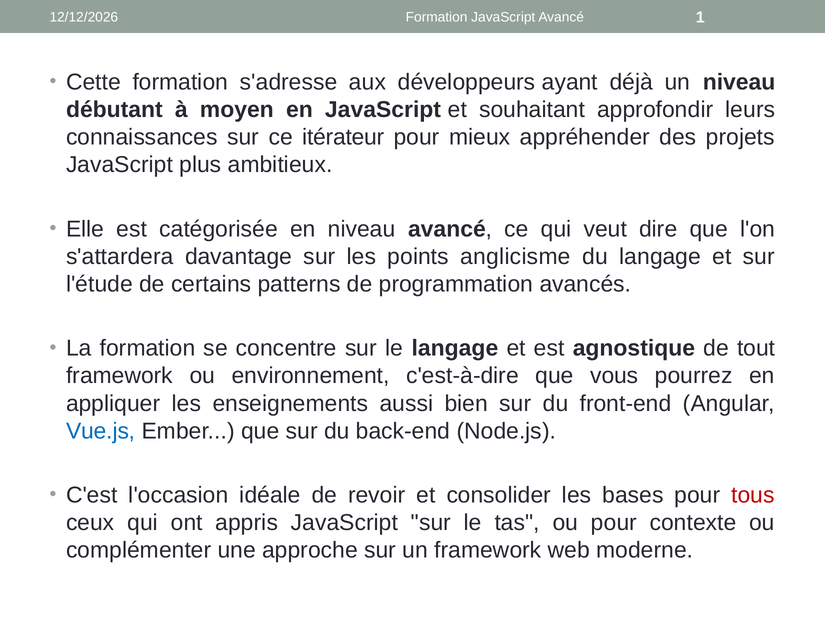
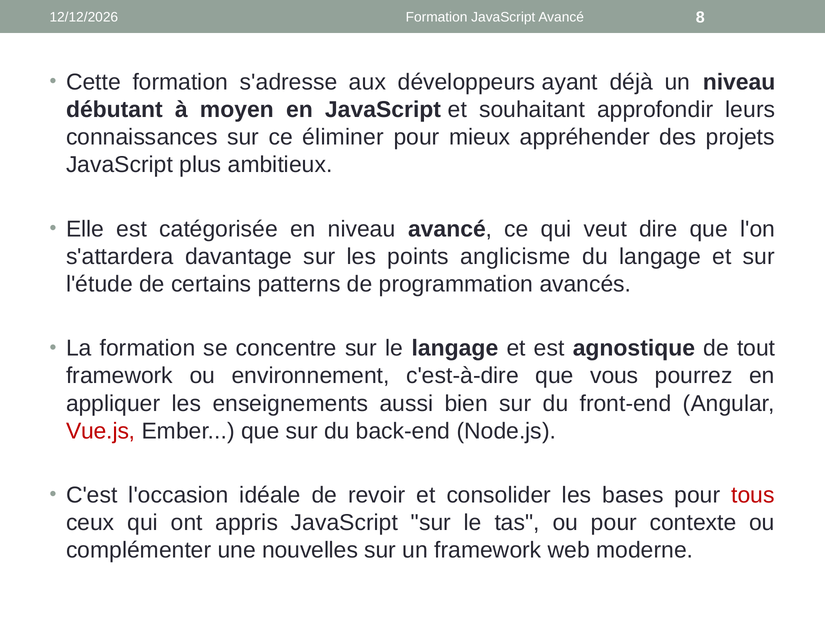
1: 1 -> 8 (700, 18)
itérateur: itérateur -> éliminer (343, 137)
Vue.js colour: blue -> red (101, 431)
approche: approche -> nouvelles (310, 550)
